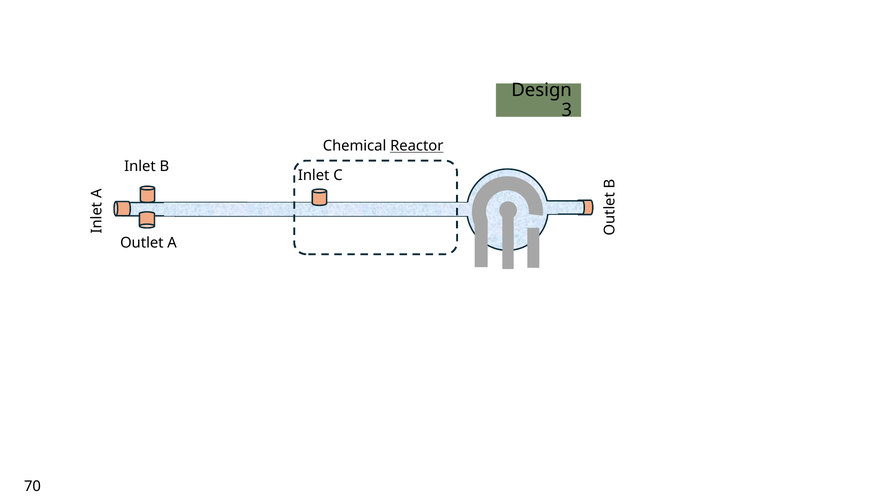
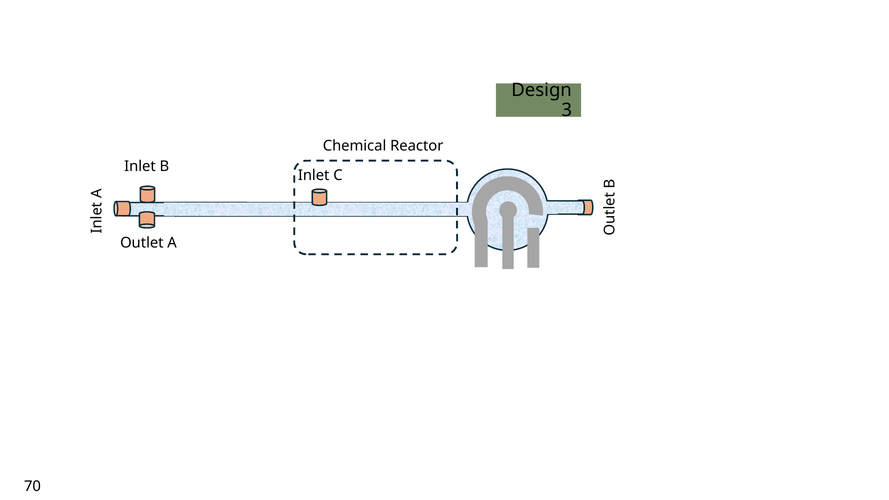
Reactor underline: present -> none (417, 146)
